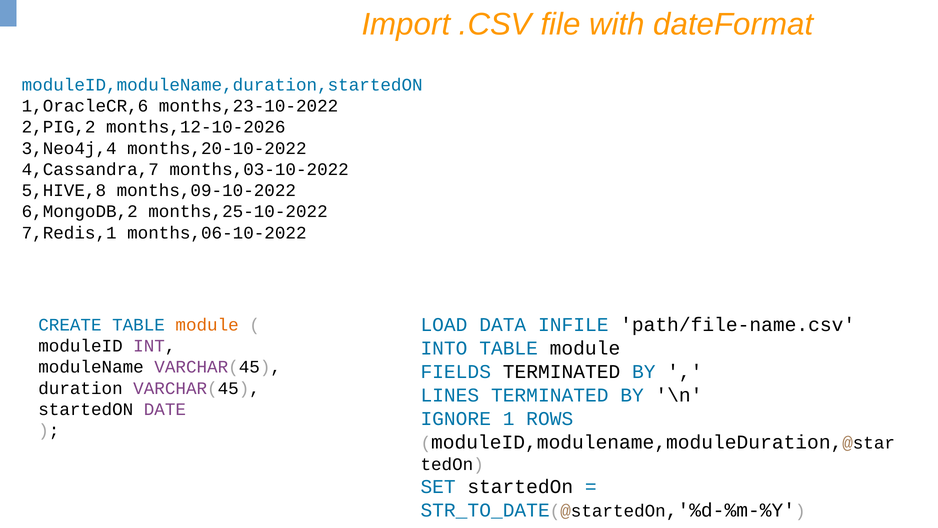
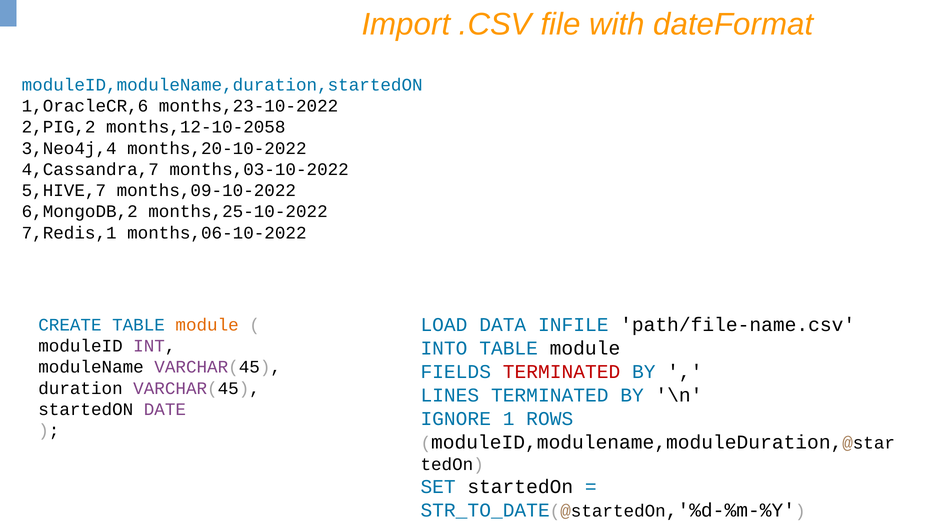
months,12-10-2026: months,12-10-2026 -> months,12-10-2058 (196, 127)
5,HIVE,8: 5,HIVE,8 -> 5,HIVE,7 (64, 190)
TERMINATED colour: black -> red (562, 372)
